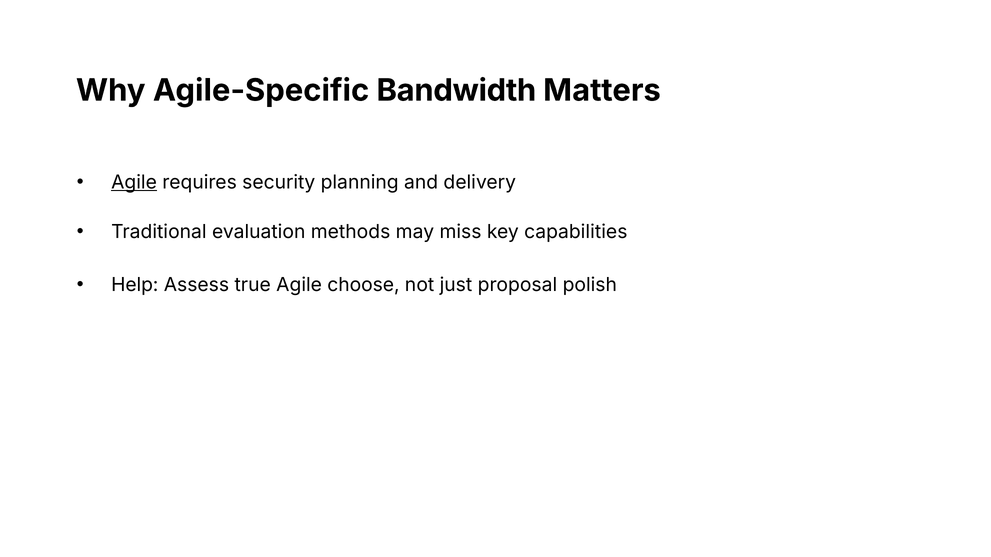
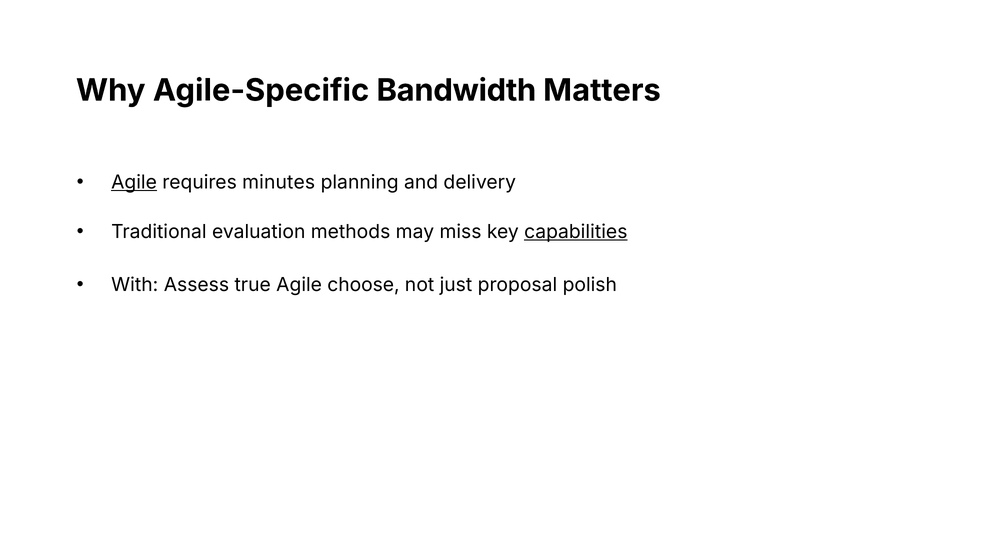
security: security -> minutes (279, 182)
capabilities underline: none -> present (576, 232)
Help: Help -> With (135, 285)
